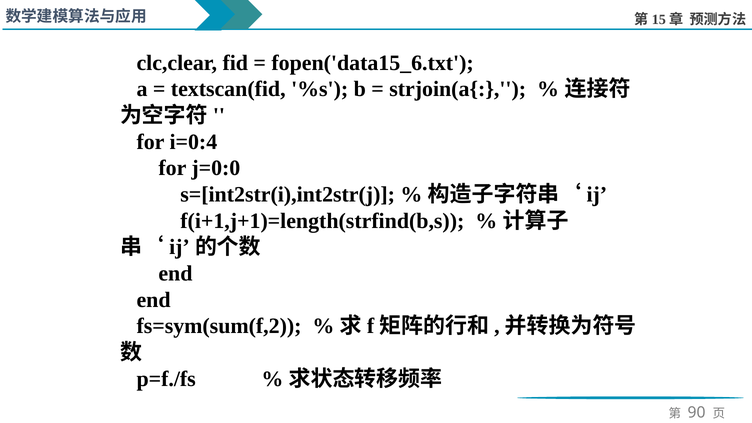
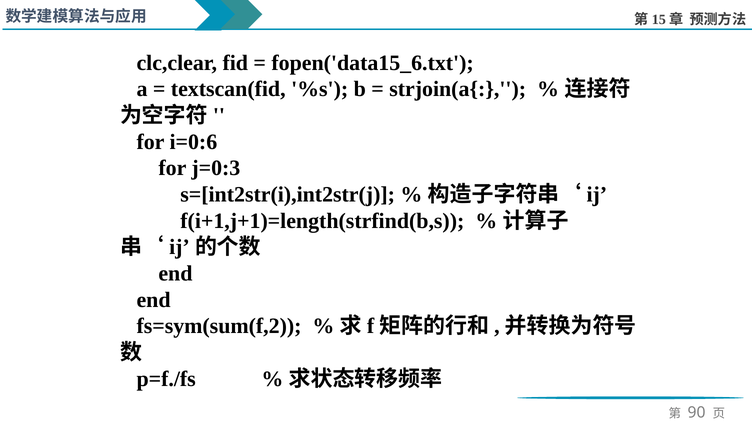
i=0:4: i=0:4 -> i=0:6 (193, 142)
j=0:0: j=0:0 -> j=0:3 (216, 168)
